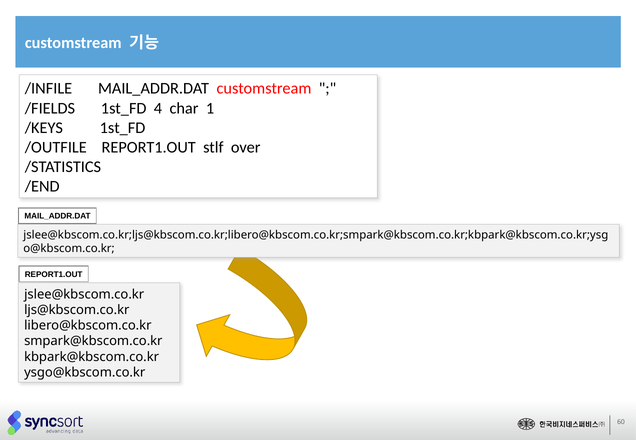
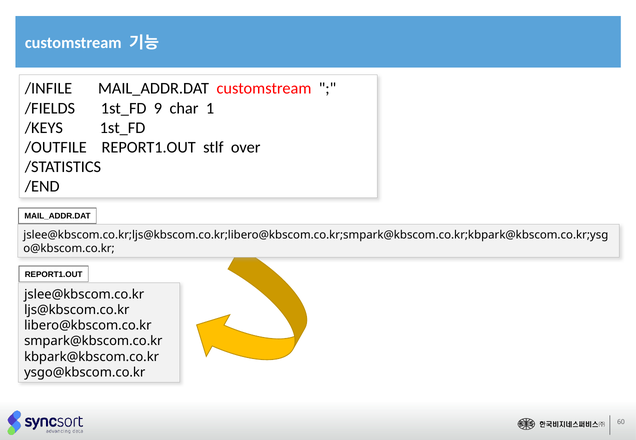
4: 4 -> 9 (158, 108)
